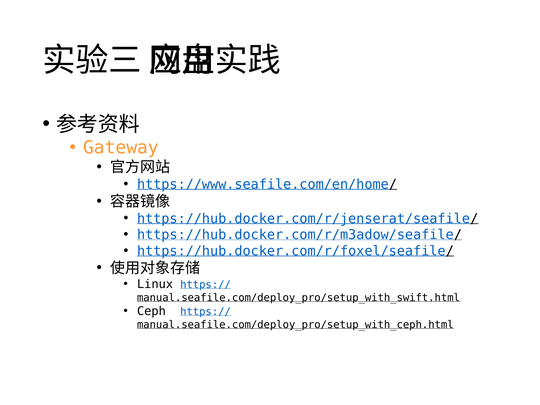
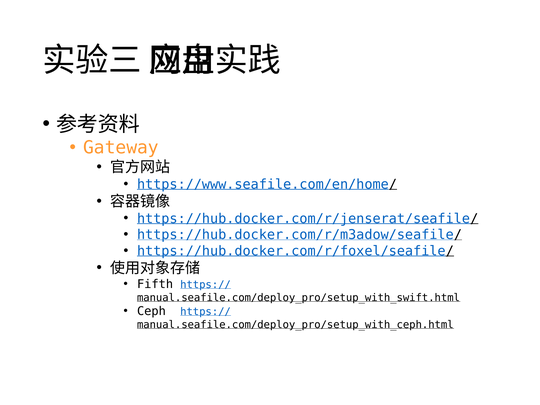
Linux: Linux -> Fifth (155, 284)
